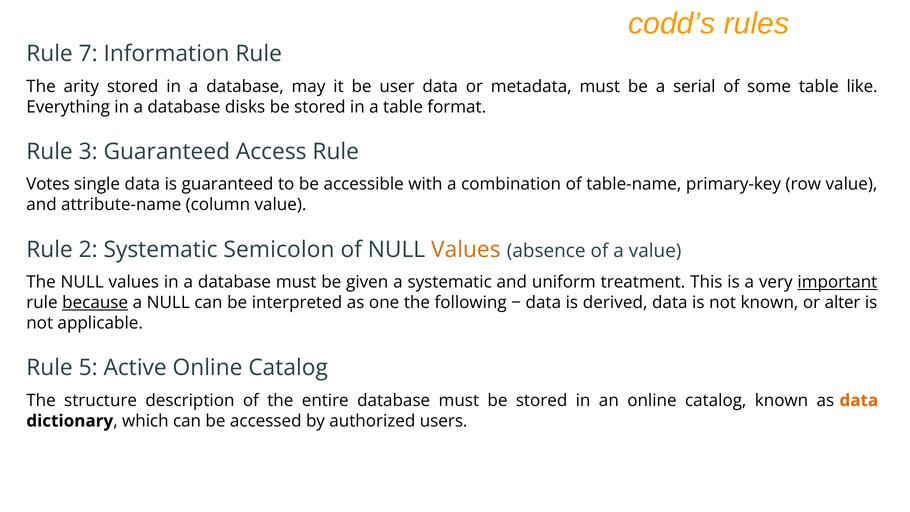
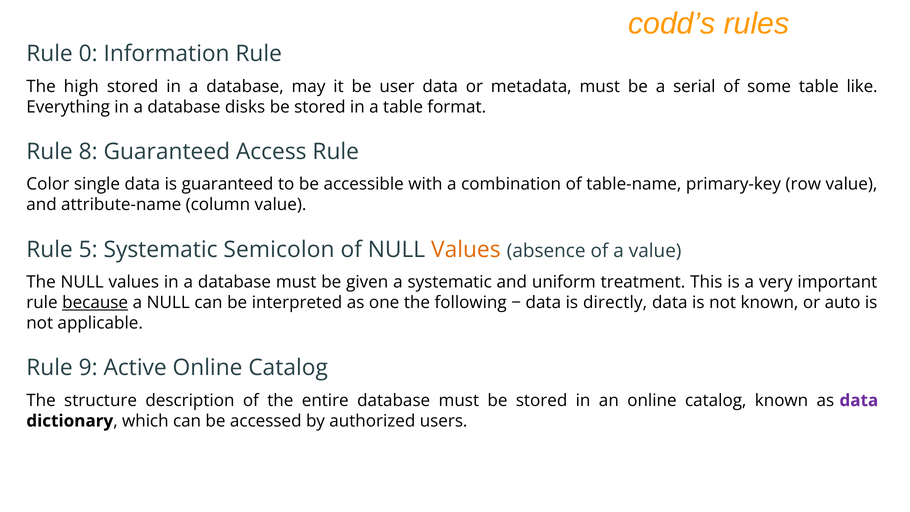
7: 7 -> 0 (88, 54)
arity: arity -> high (81, 87)
3: 3 -> 8 (88, 152)
Votes: Votes -> Color (48, 184)
2: 2 -> 5 (88, 250)
important underline: present -> none (837, 282)
derived: derived -> directly (615, 303)
alter: alter -> auto (843, 303)
5: 5 -> 9 (88, 368)
data colour: orange -> purple (859, 400)
